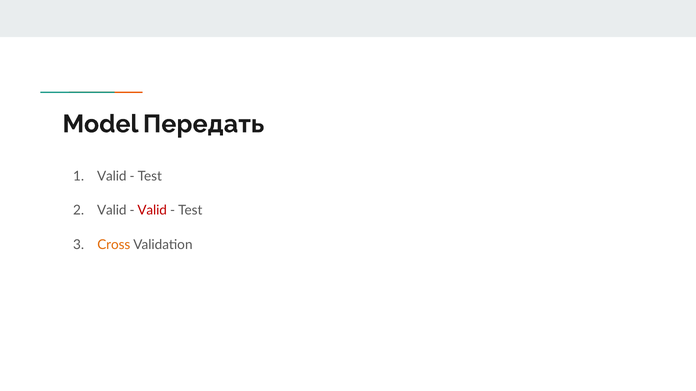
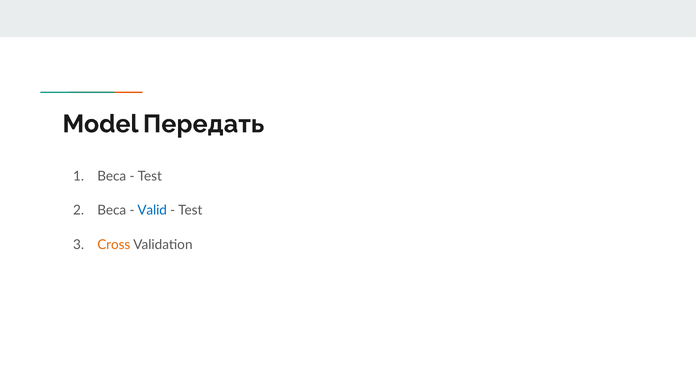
Valid: Valid -> Веса (112, 177)
Valid: Valid -> Веса (112, 211)
Valid colour: red -> blue (152, 211)
